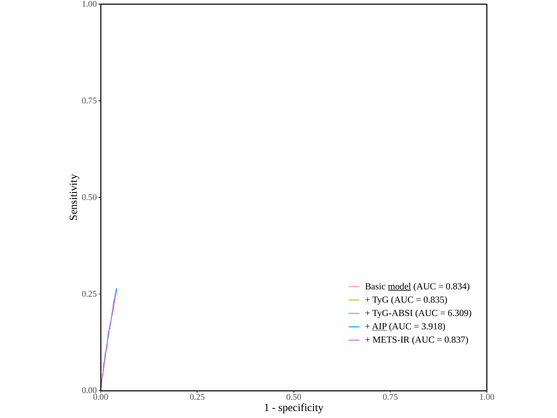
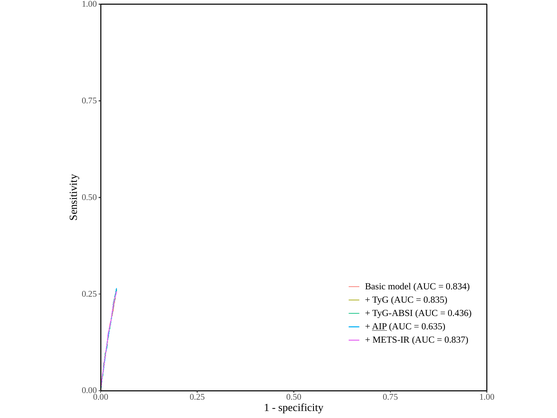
model underline: present -> none (399, 286)
6.309: 6.309 -> 0.436 (460, 313)
3.918: 3.918 -> 0.635 (433, 326)
